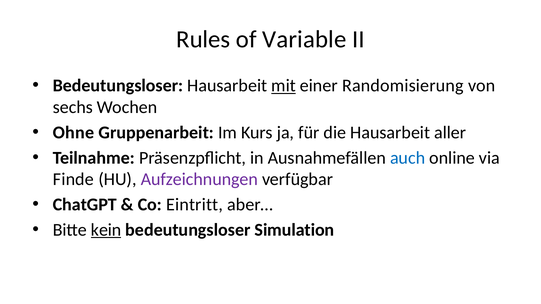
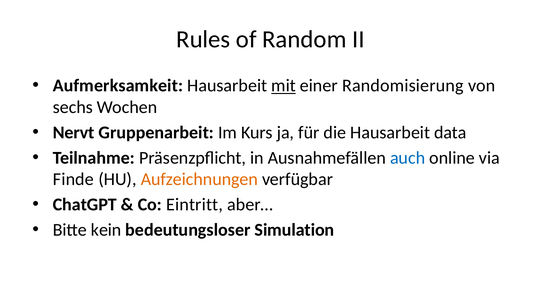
Variable: Variable -> Random (304, 39)
Bedeutungsloser: Bedeutungsloser -> Aufmerksamkeit (118, 86)
Ohne: Ohne -> Nervt (74, 133)
aller: aller -> data (450, 133)
Aufzeichnungen colour: purple -> orange (199, 180)
kein underline: present -> none (106, 230)
